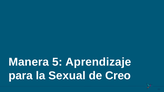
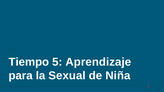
Manera: Manera -> Tiempo (29, 62)
Creo: Creo -> Niña (118, 76)
